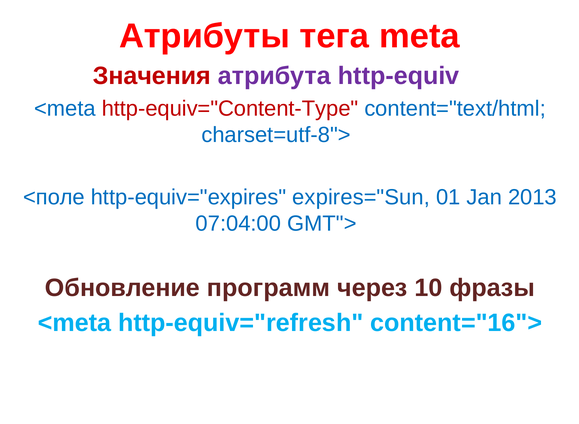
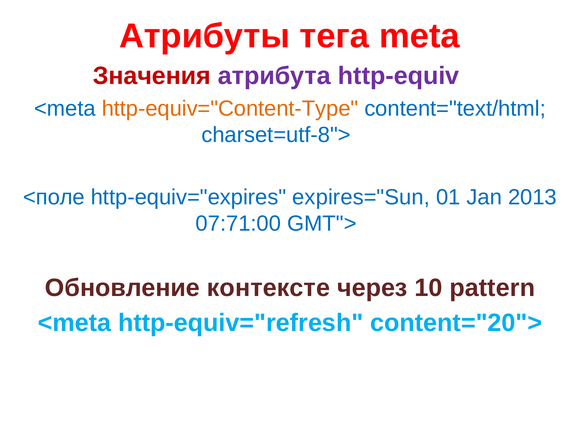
http-equiv="Content-Type colour: red -> orange (230, 109)
07:04:00: 07:04:00 -> 07:71:00 (238, 224)
программ: программ -> контексте (268, 288)
фразы: фразы -> pattern (492, 288)
content="16">: content="16"> -> content="20"> (456, 323)
